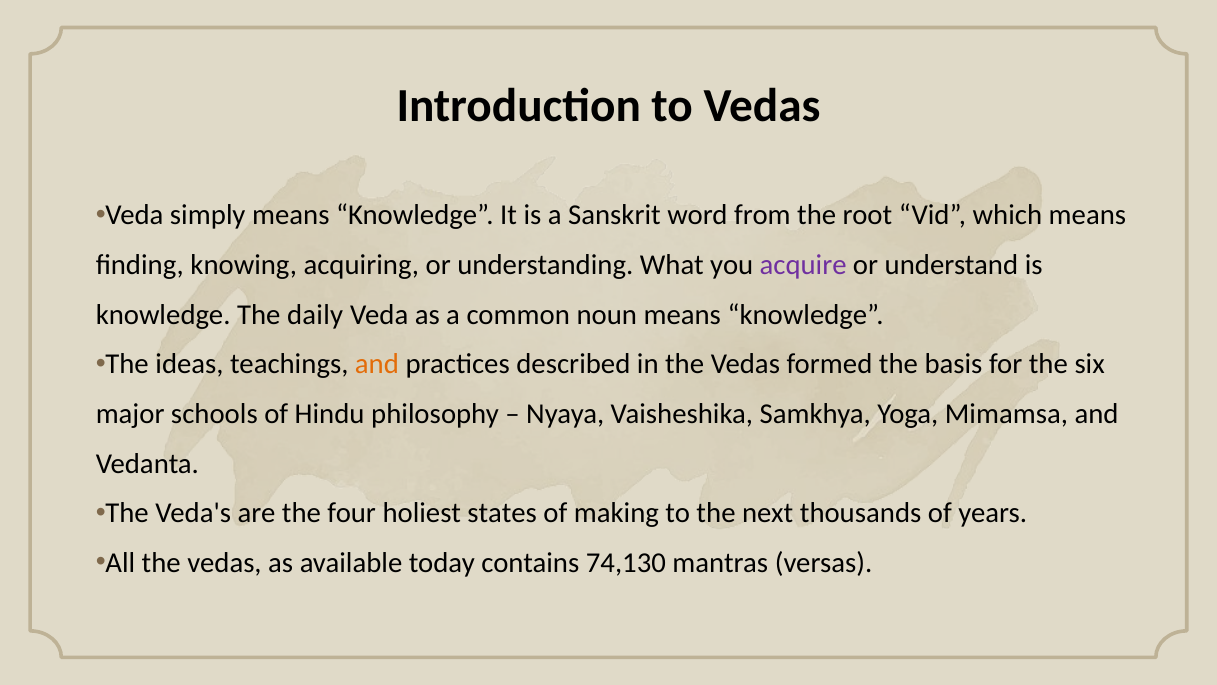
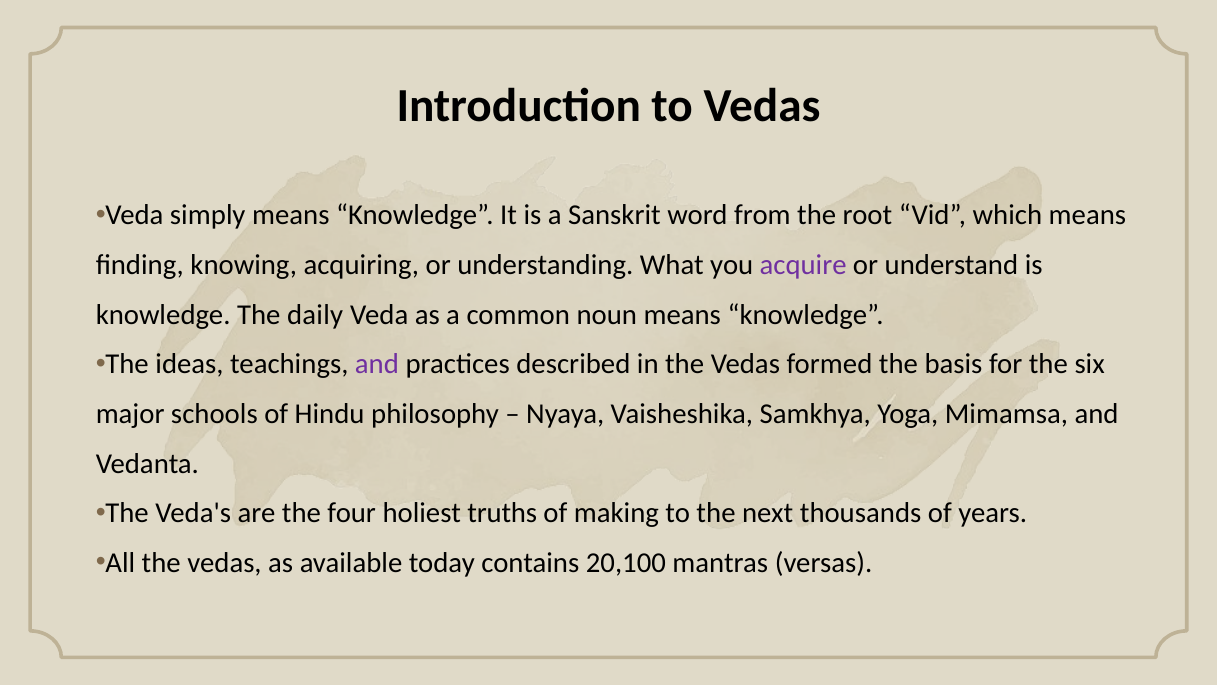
and colour: orange -> purple (377, 364)
states: states -> truths (502, 513)
74,130: 74,130 -> 20,100 (626, 563)
